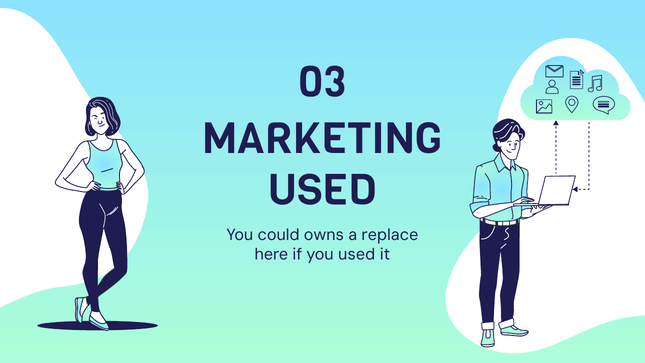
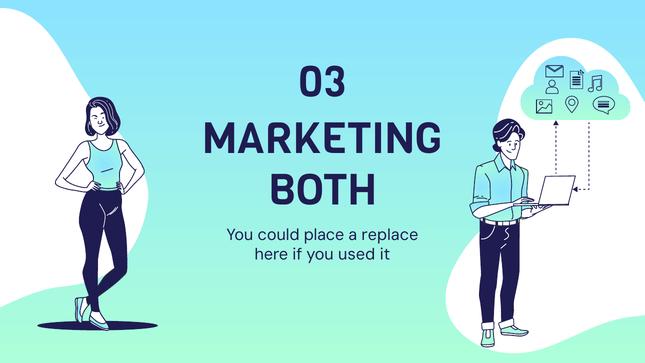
USED: USED -> BOTH (323, 191)
owns: owns -> place (324, 235)
